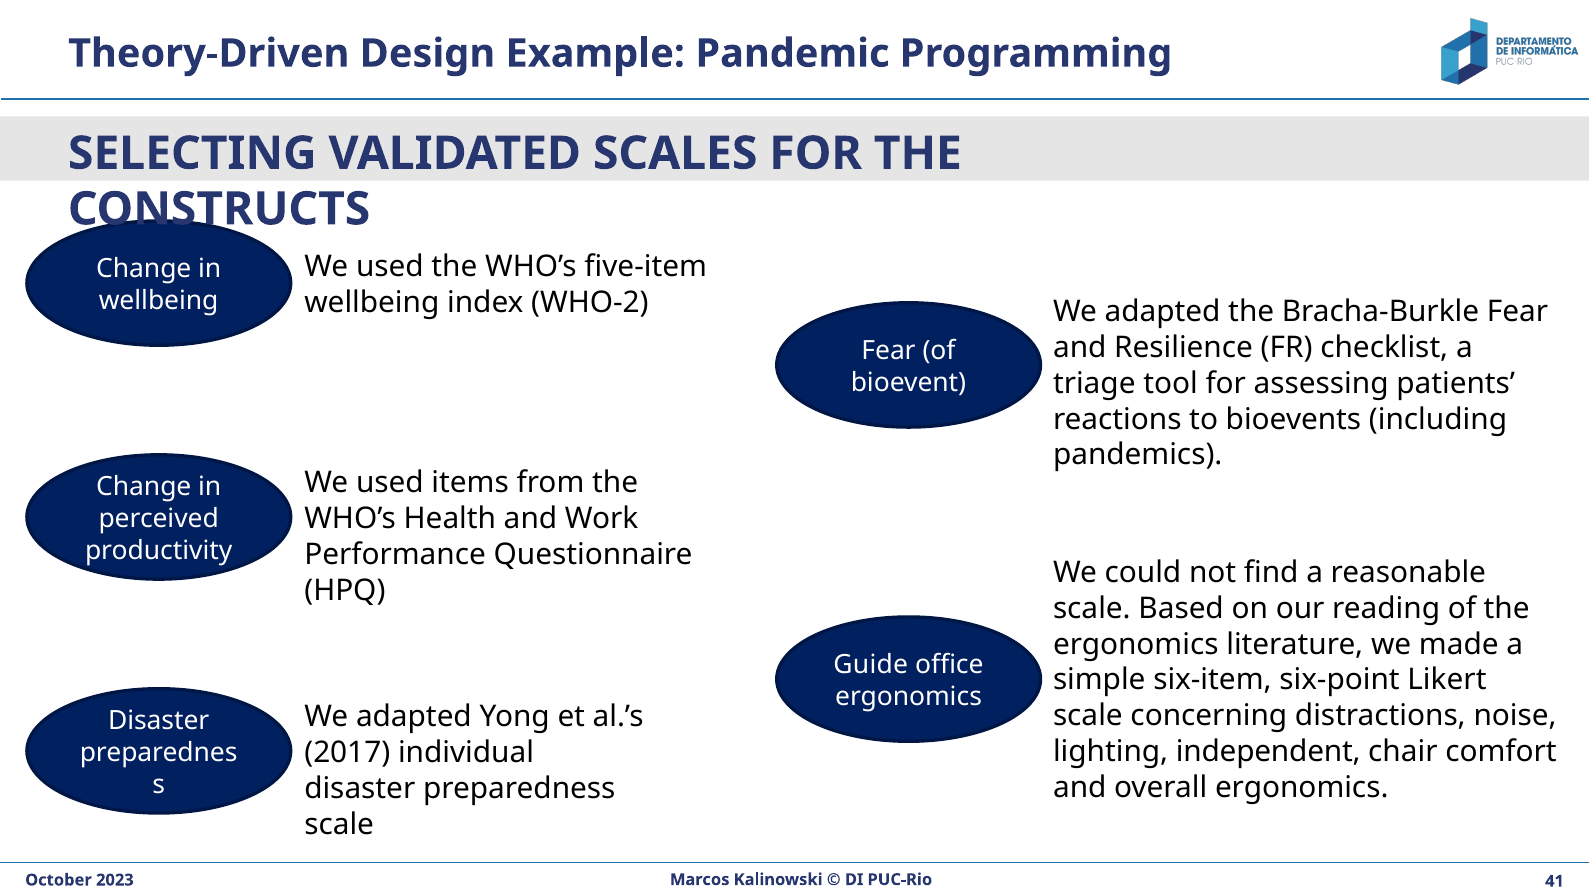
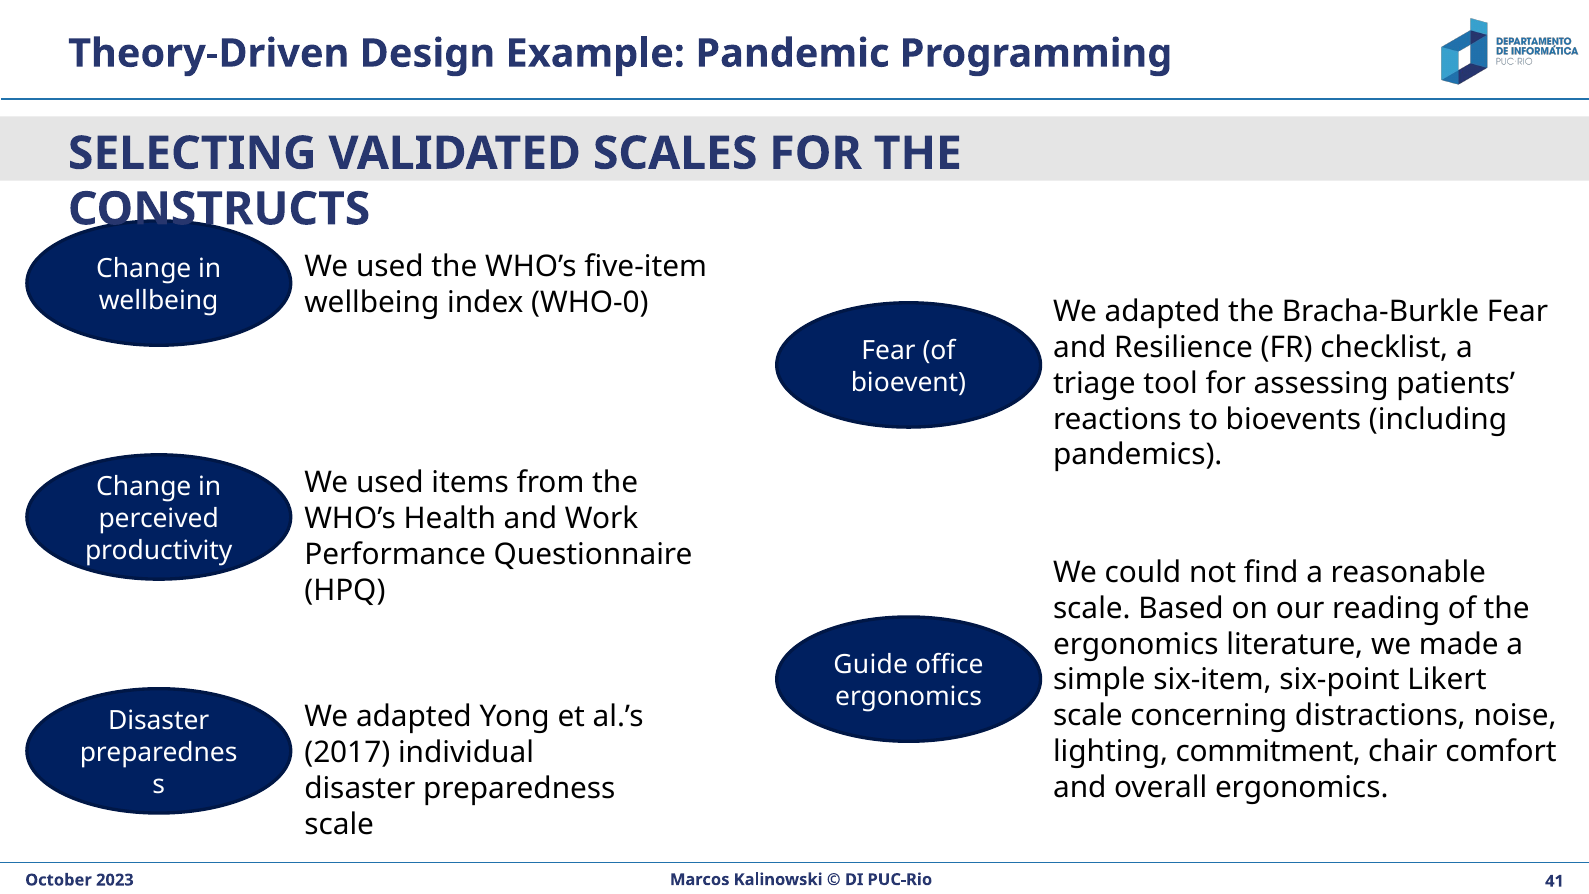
WHO-2: WHO-2 -> WHO-0 (590, 303)
independent: independent -> commitment (1268, 751)
